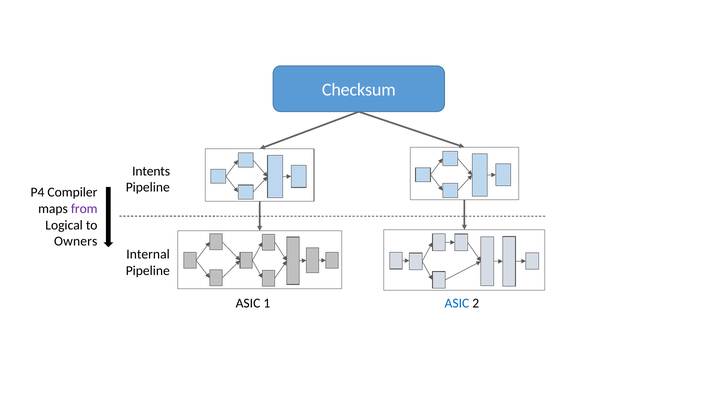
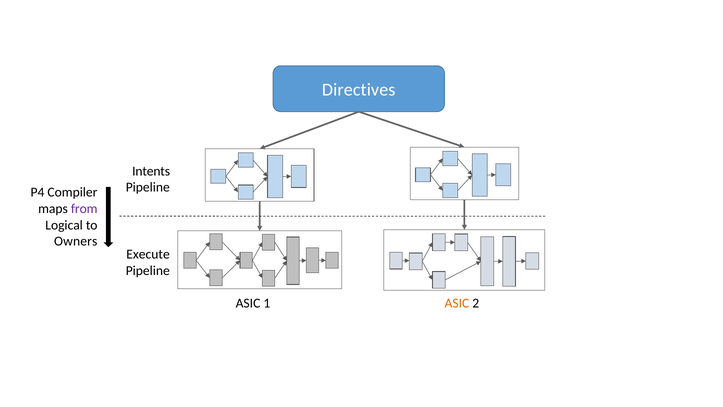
Checksum: Checksum -> Directives (359, 90)
Internal: Internal -> Execute (148, 254)
ASIC colour: blue -> orange (457, 303)
